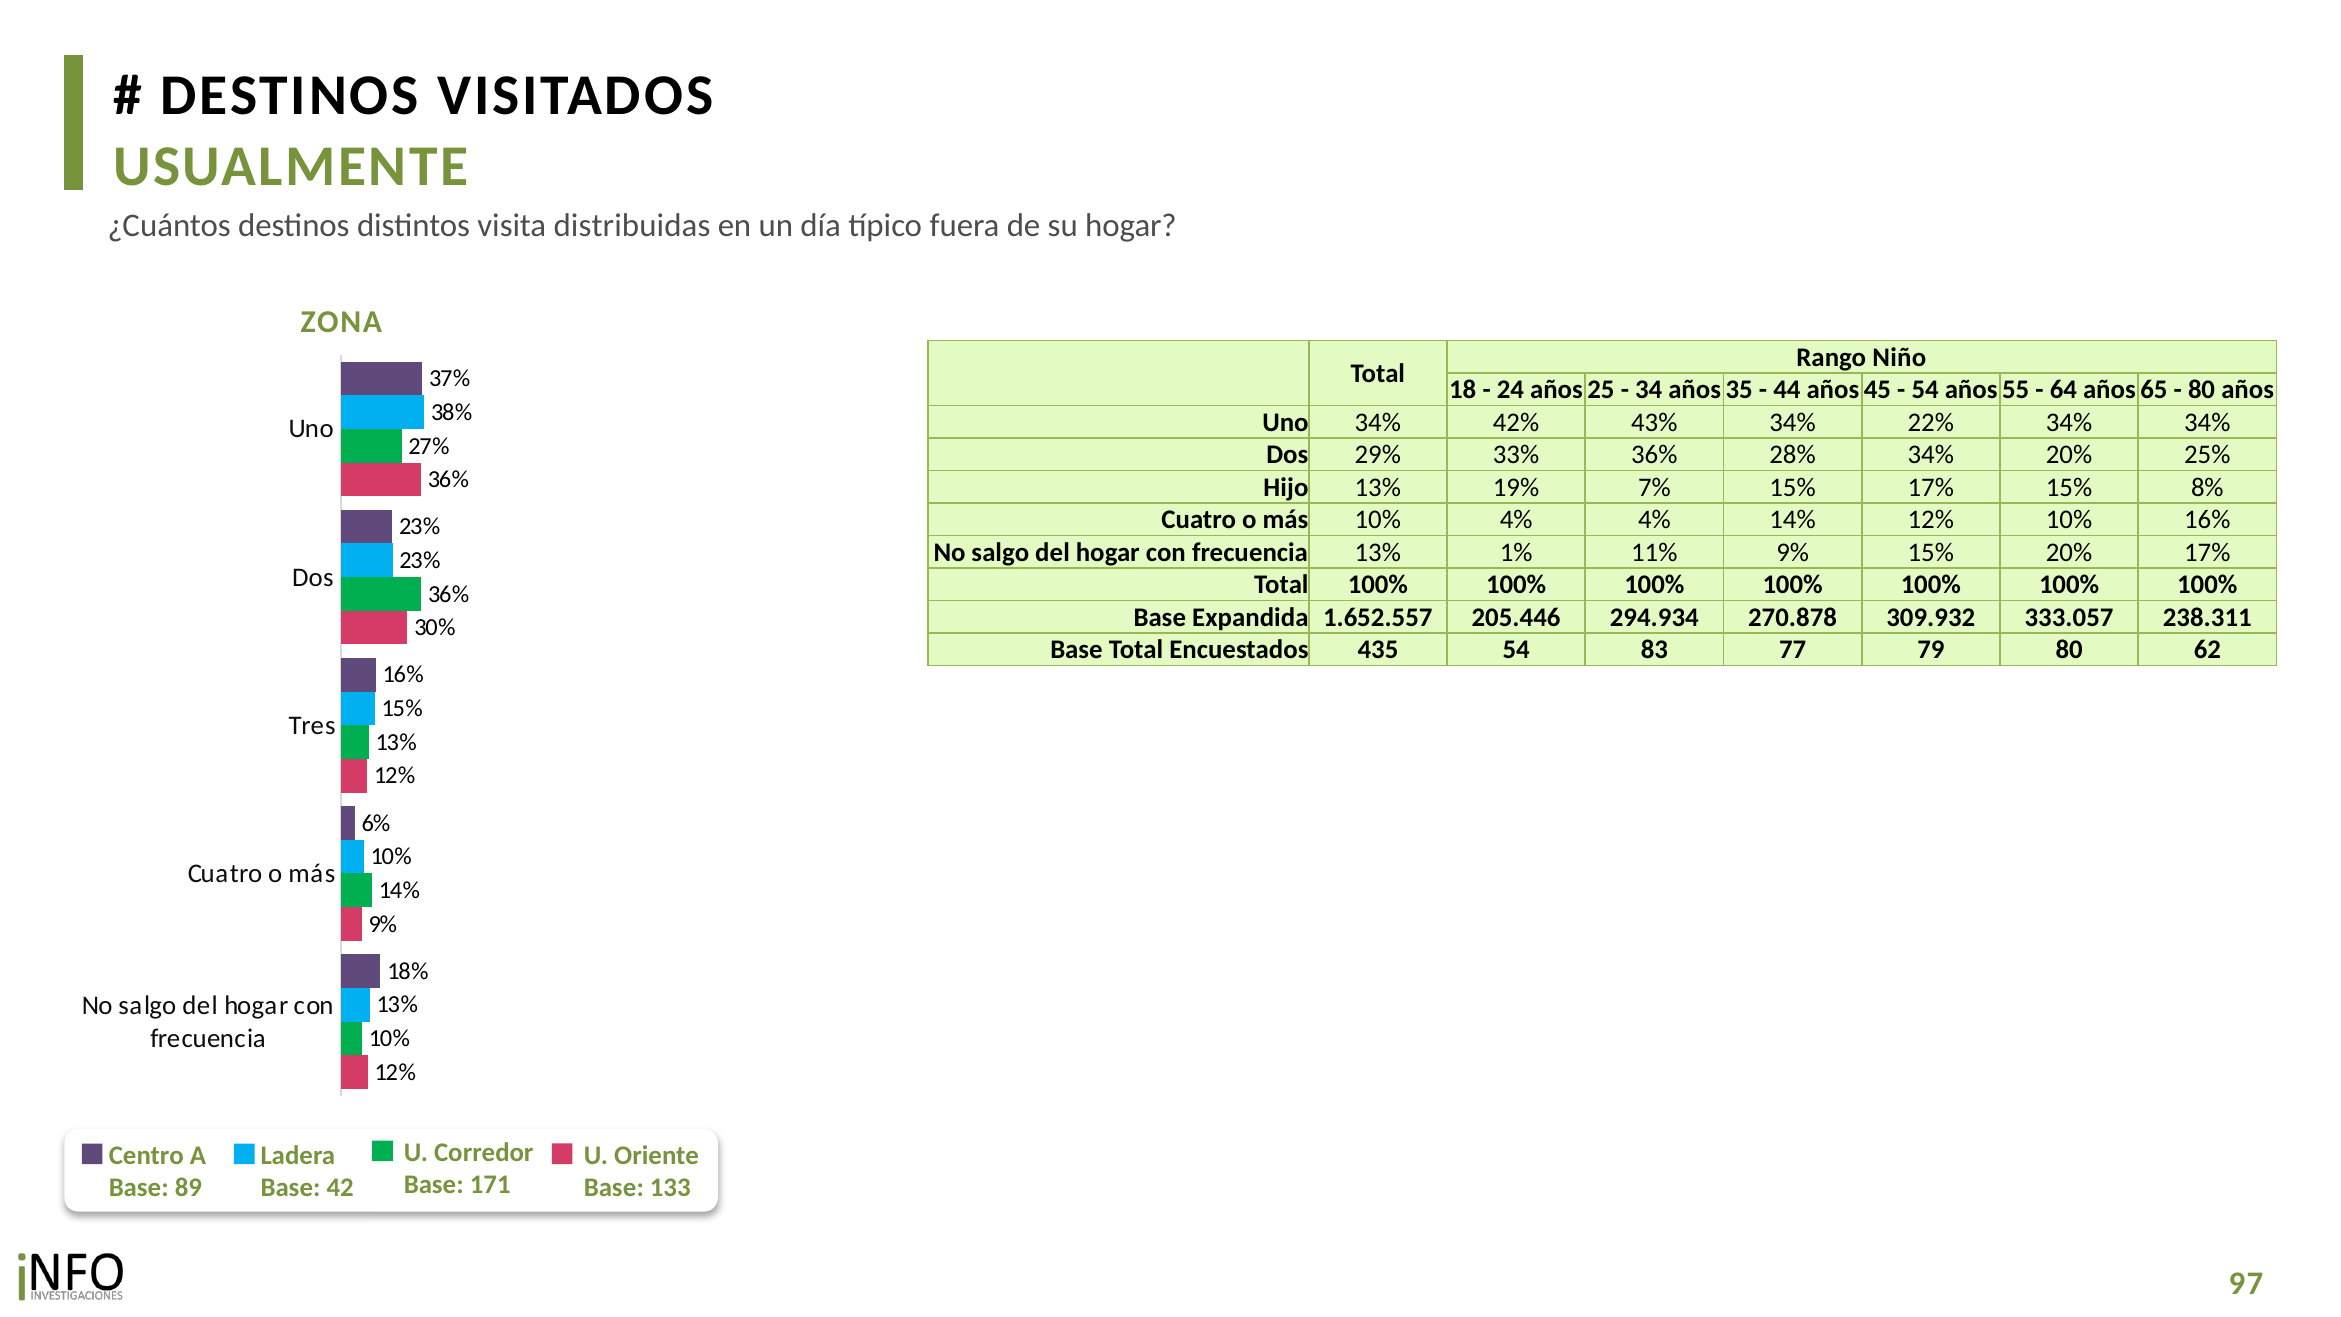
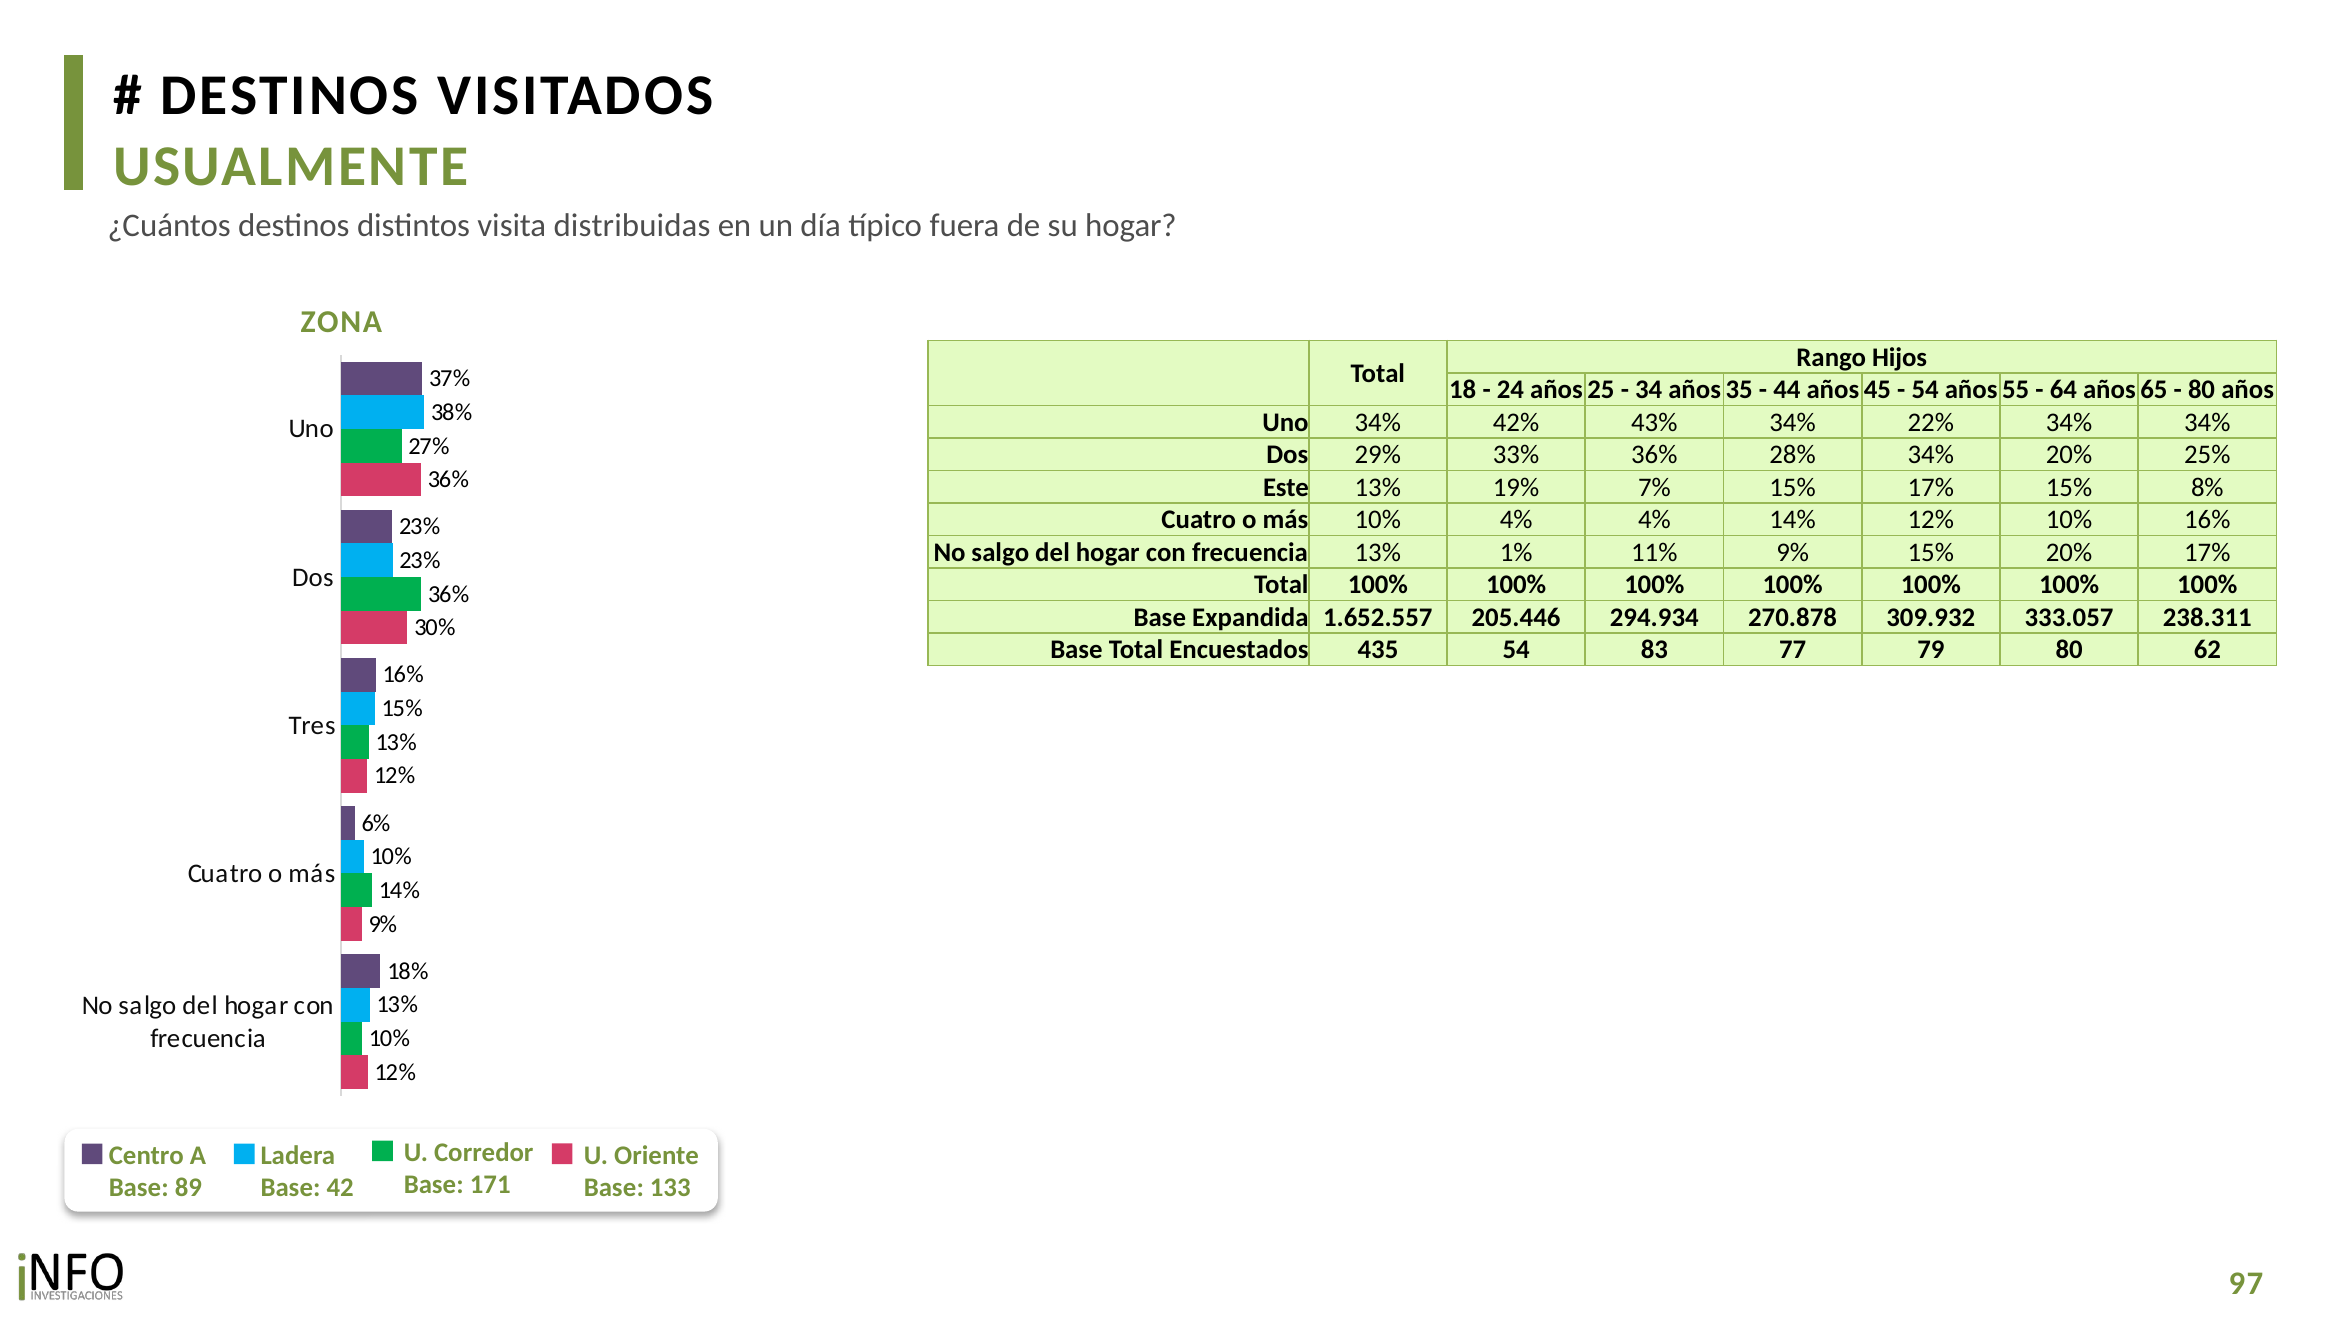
Niño: Niño -> Hijos (1900, 357)
Hijo: Hijo -> Este (1286, 487)
